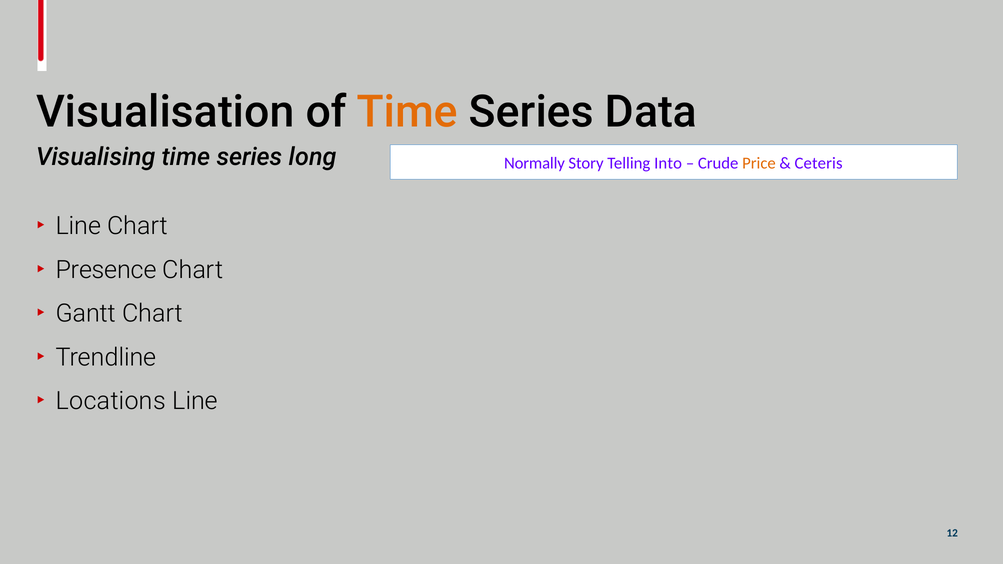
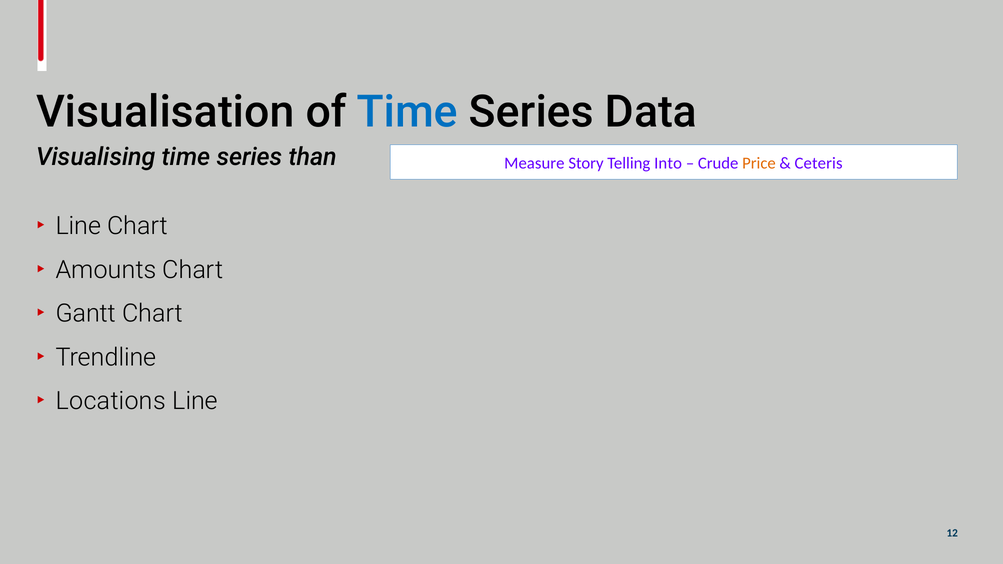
Time colour: orange -> blue (407, 112)
long: long -> than (313, 157)
Normally: Normally -> Measure (534, 163)
Presence: Presence -> Amounts (106, 270)
